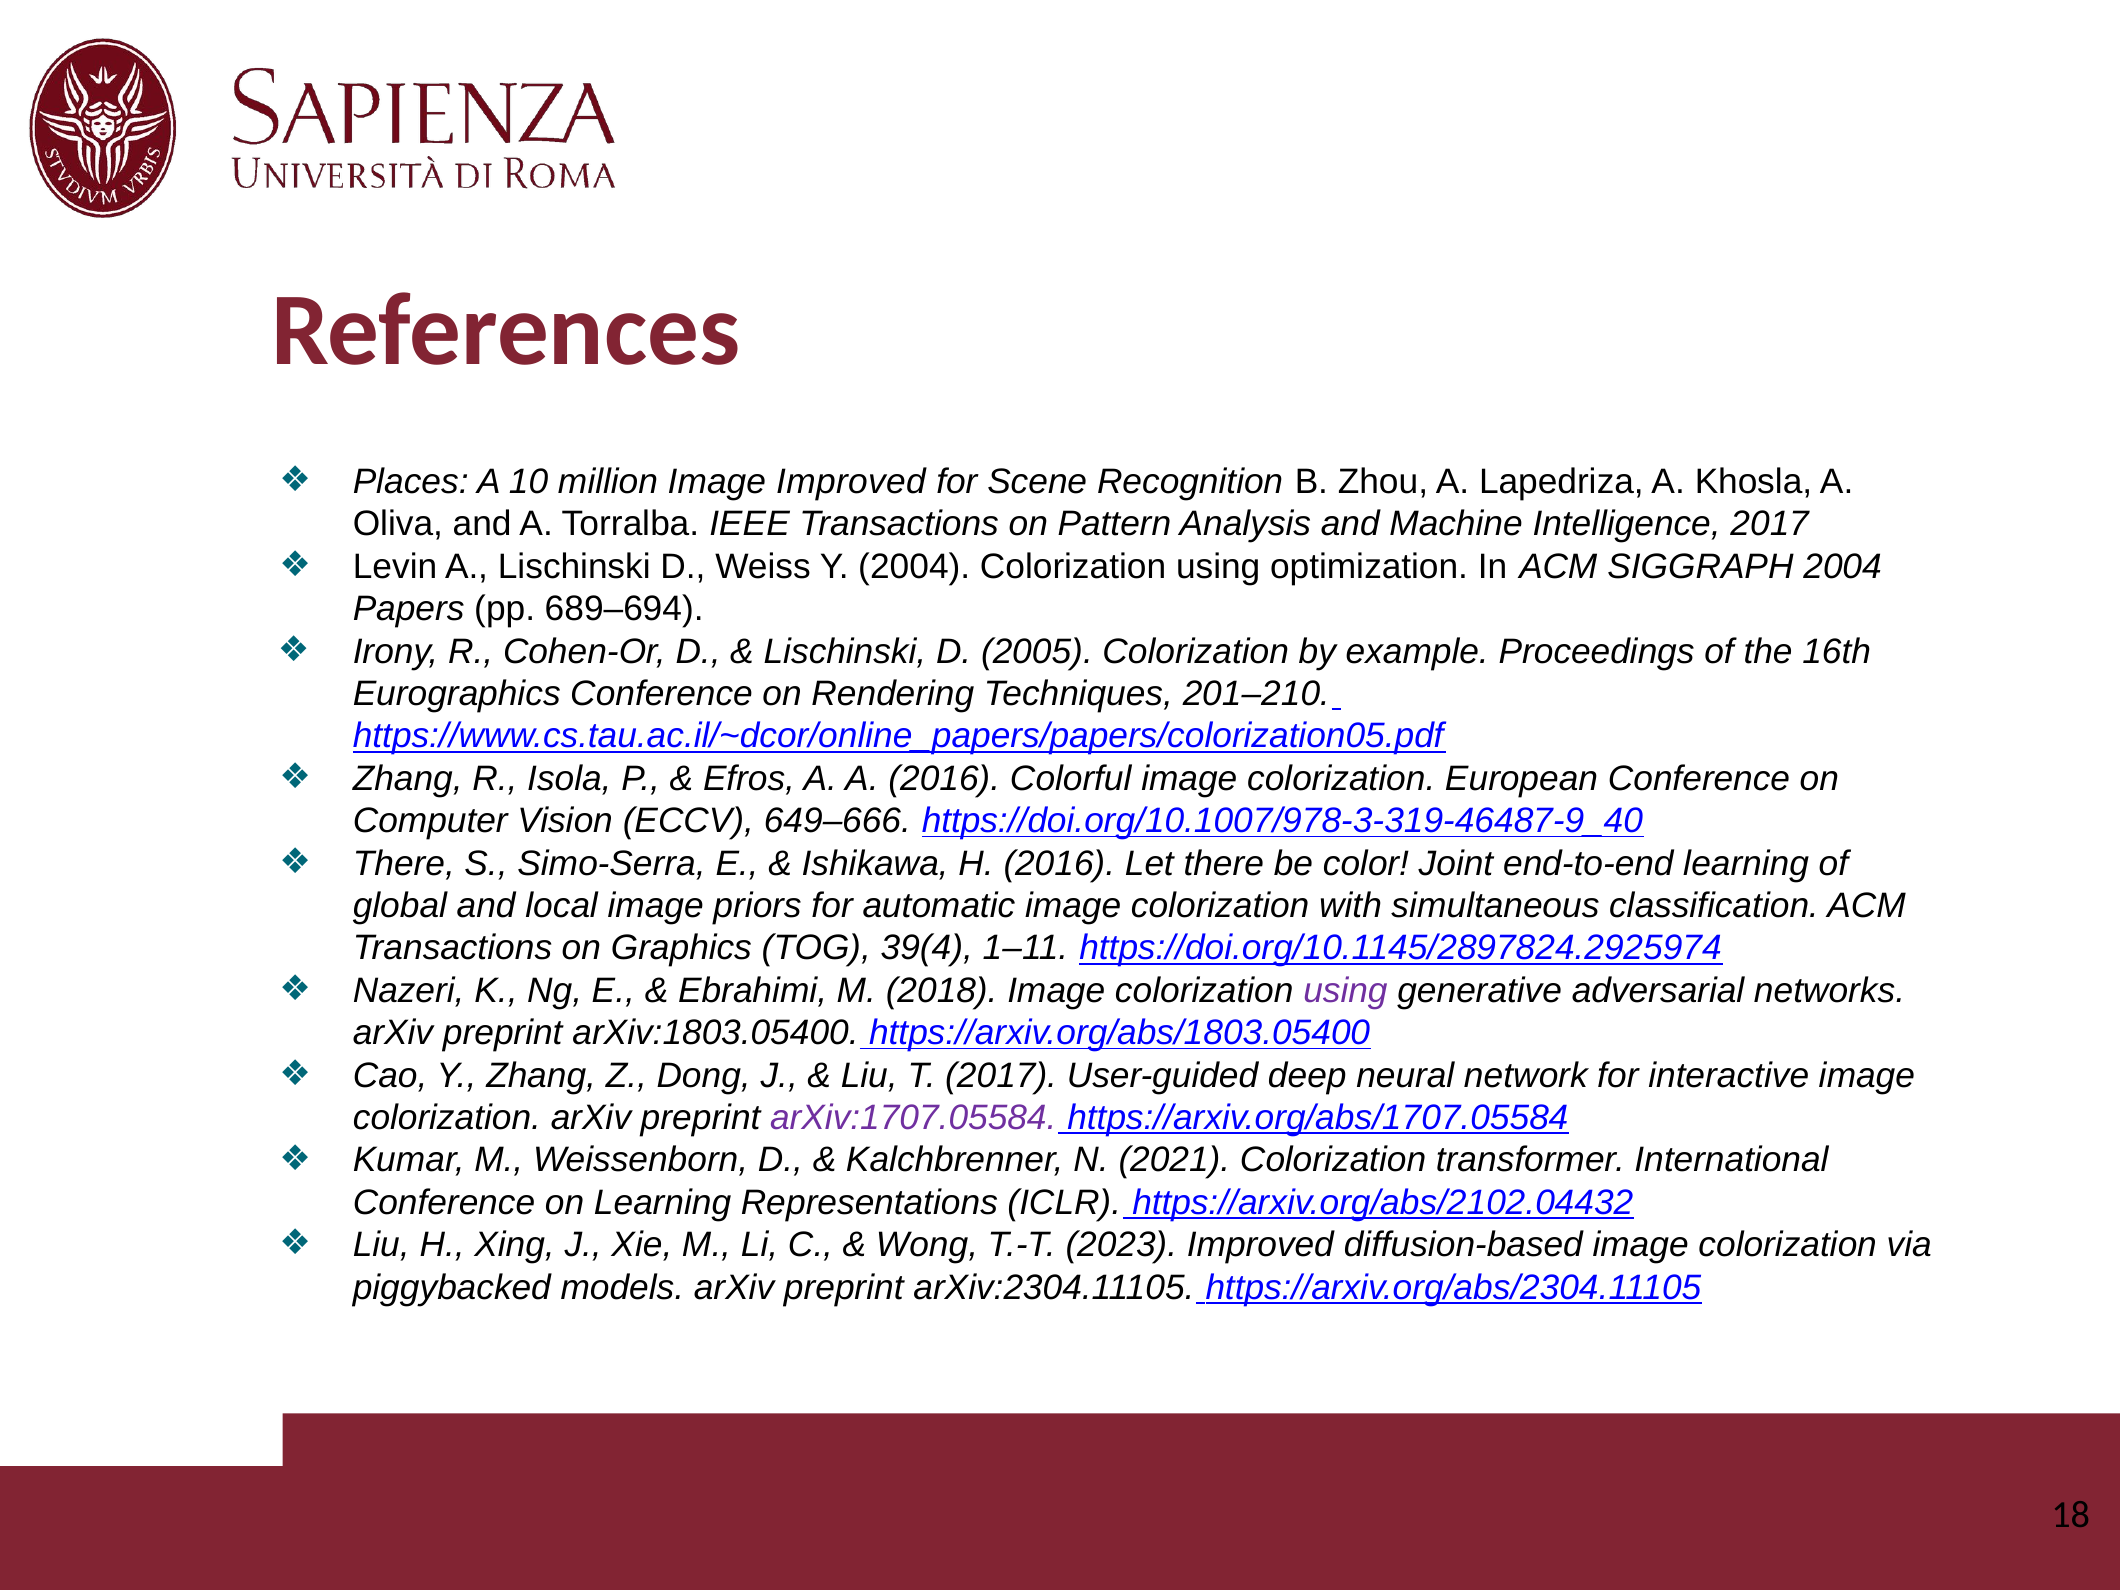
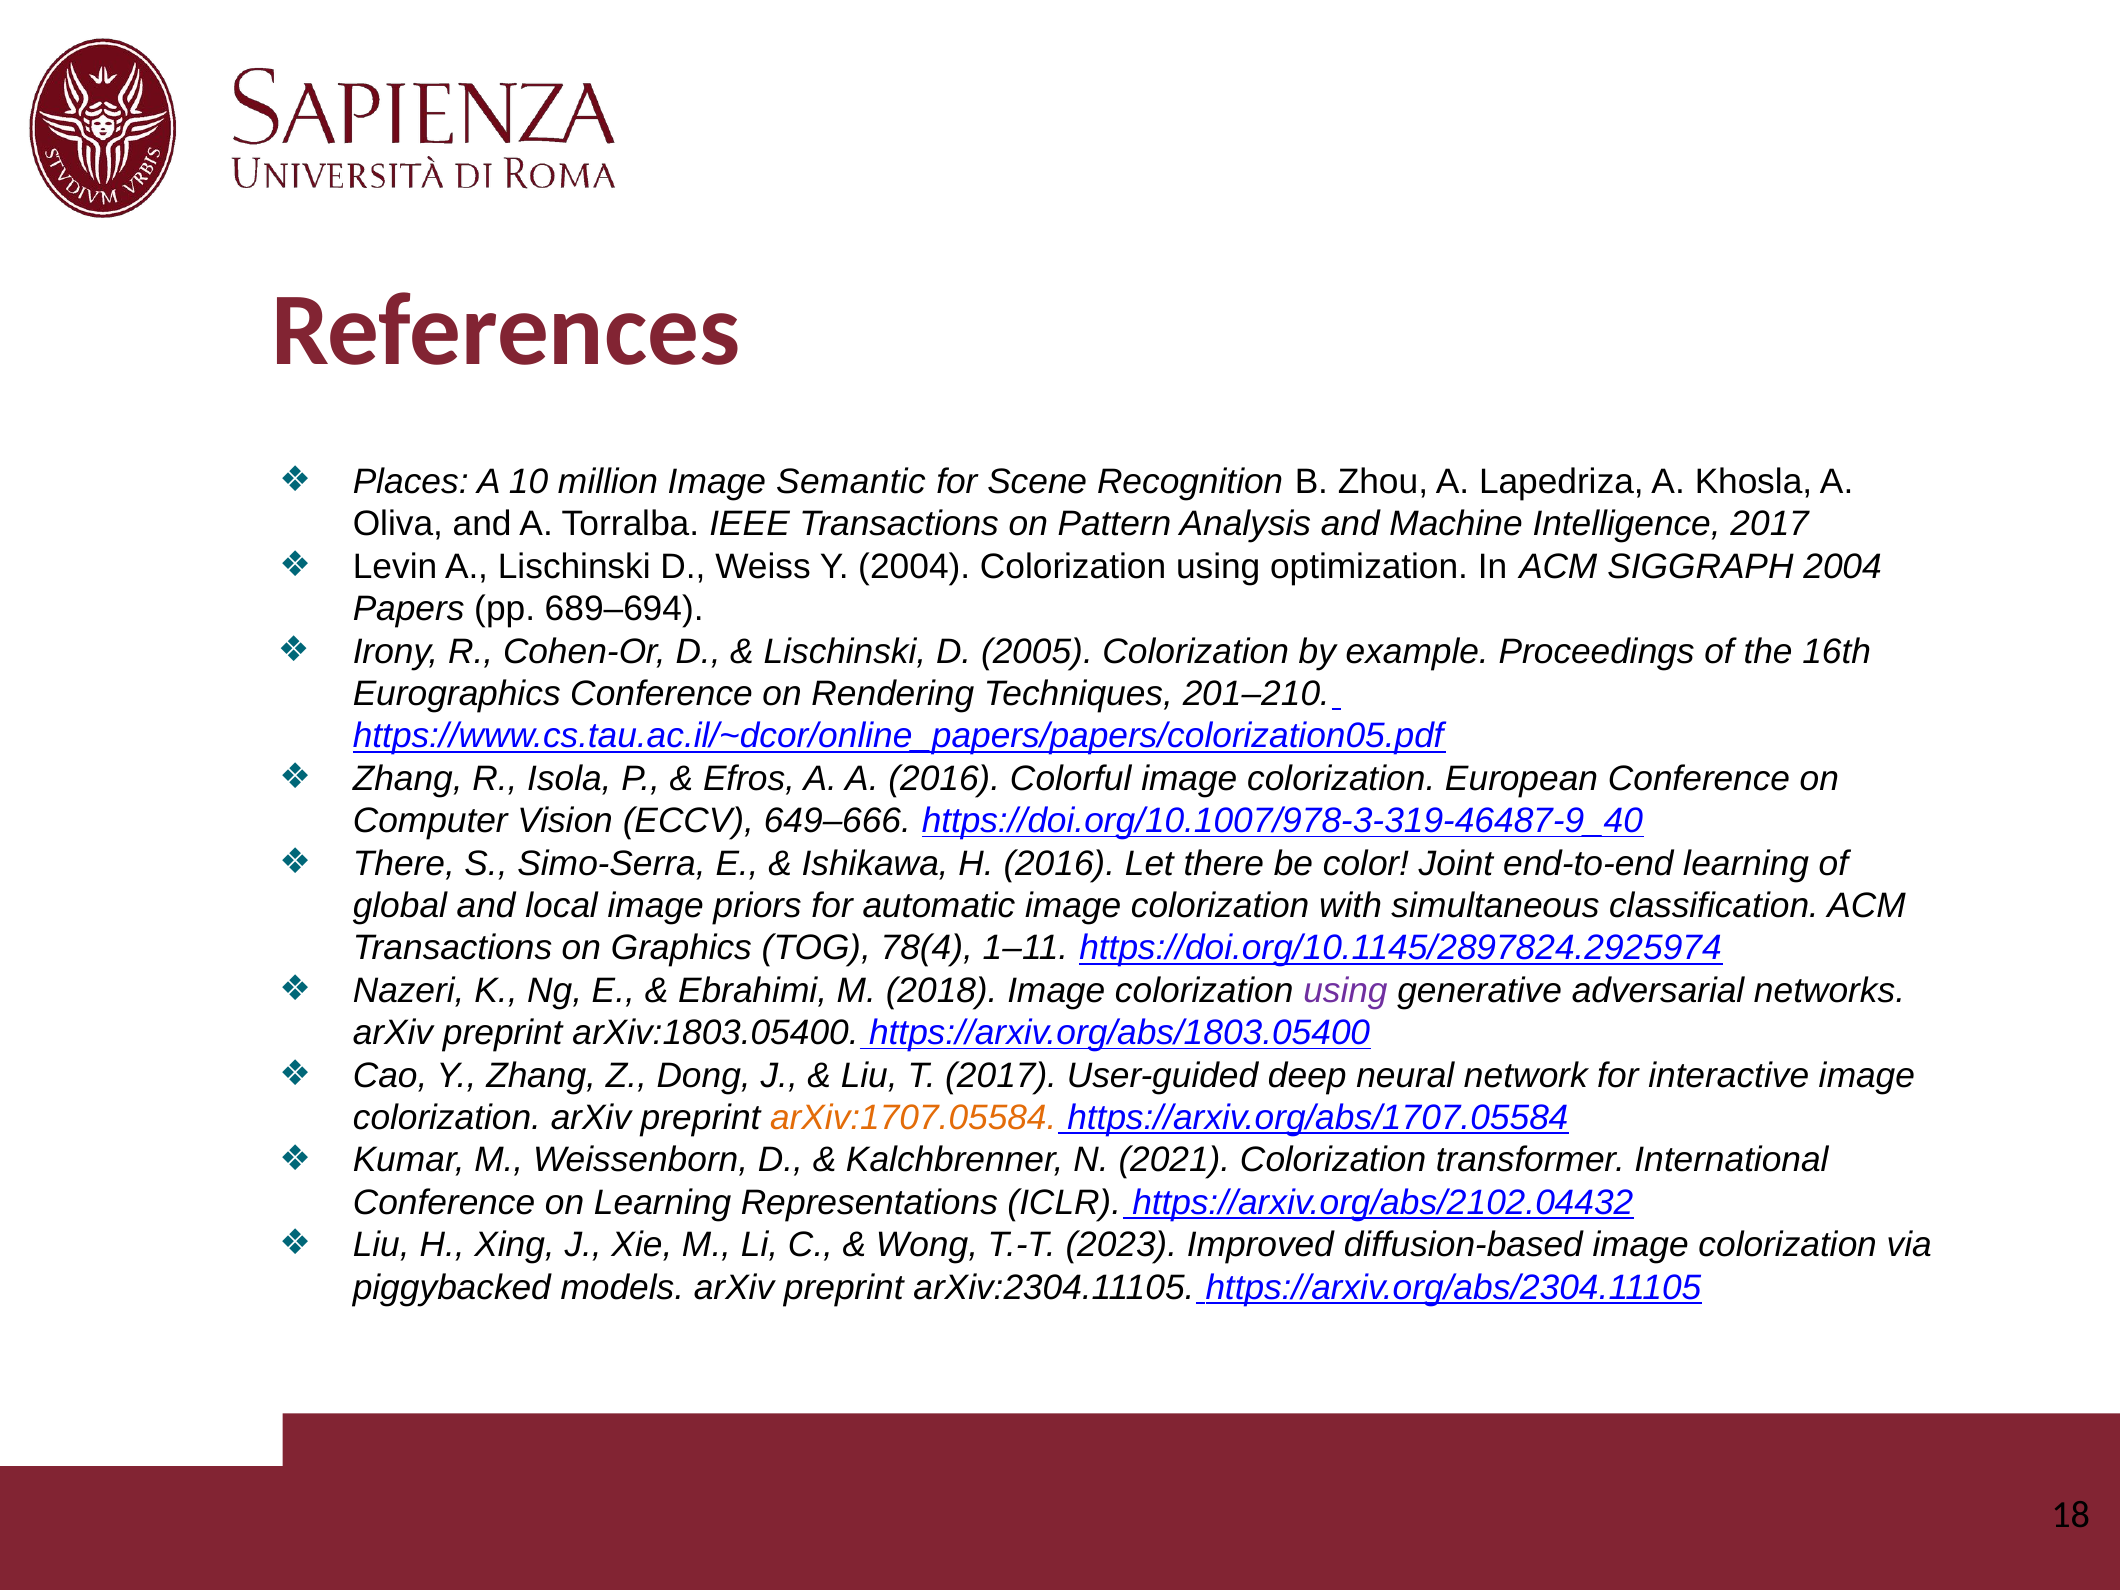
Image Improved: Improved -> Semantic (851, 482)
39(4: 39(4 -> 78(4 (927, 948)
arXiv:1707.05584 colour: purple -> orange (913, 1118)
